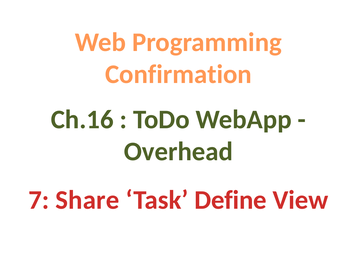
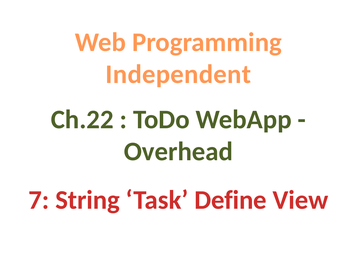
Confirmation: Confirmation -> Independent (178, 74)
Ch.16: Ch.16 -> Ch.22 (82, 119)
Share: Share -> String (88, 200)
